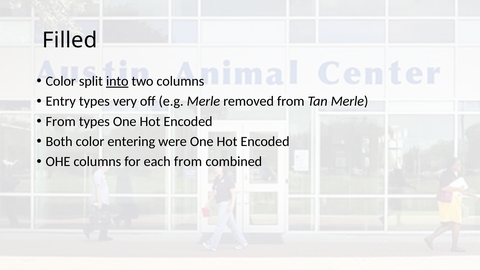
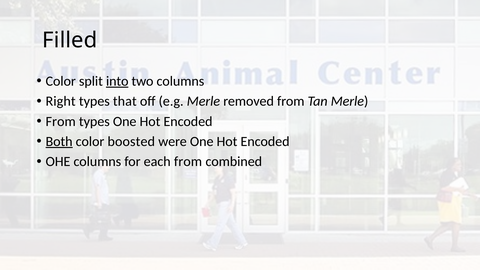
Entry: Entry -> Right (61, 101)
very: very -> that (125, 101)
Both underline: none -> present (59, 142)
entering: entering -> boosted (131, 142)
